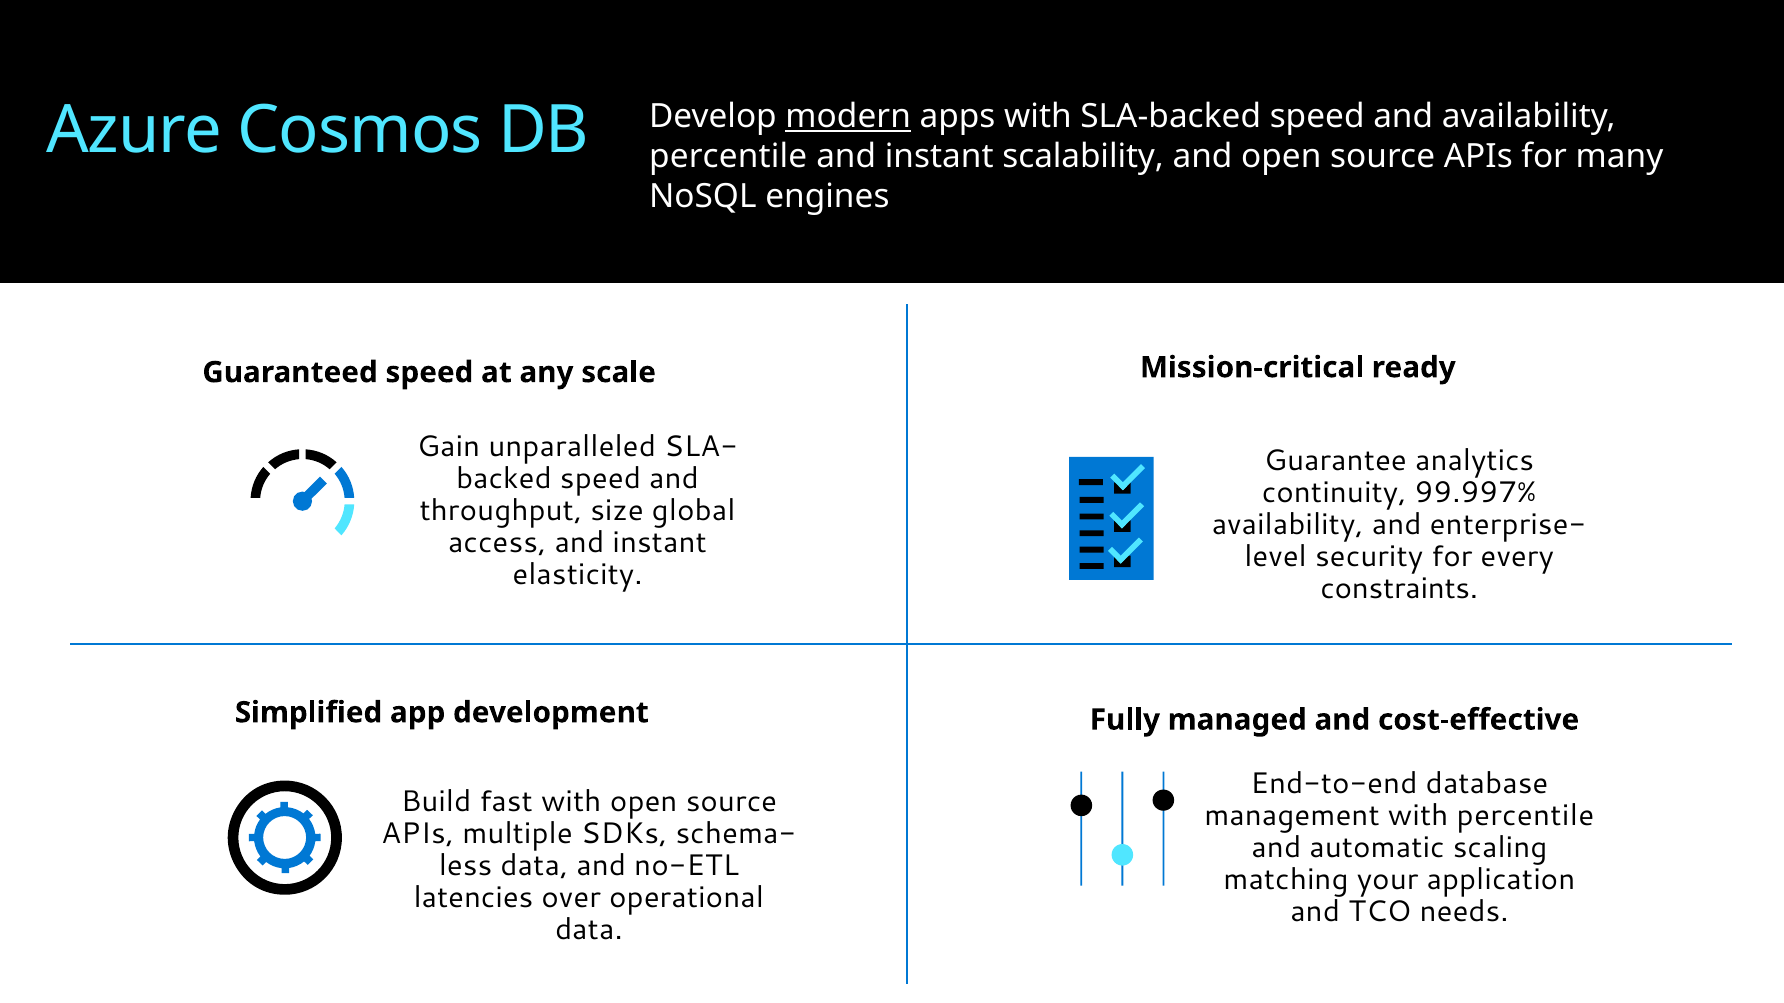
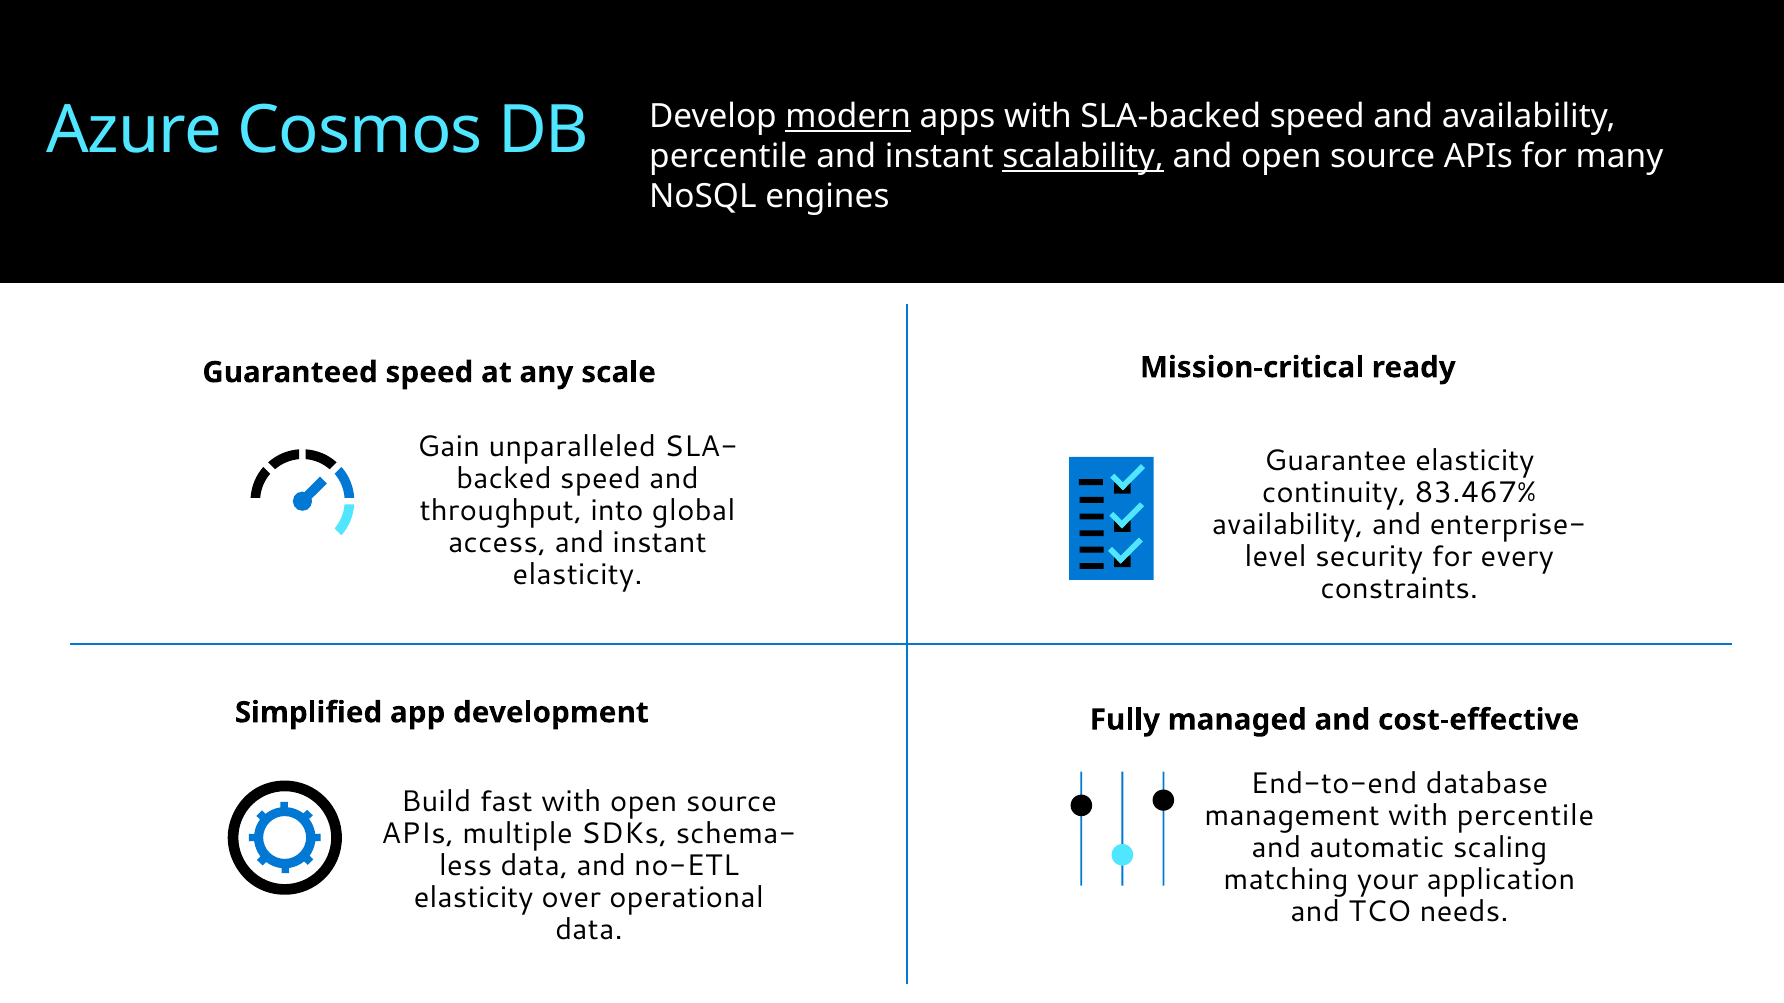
scalability underline: none -> present (1083, 156)
Guarantee analytics: analytics -> elasticity (1475, 461)
99.997%: 99.997% -> 83.467% (1475, 493)
size: size -> into (617, 511)
latencies: latencies -> elasticity (474, 898)
